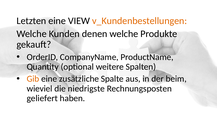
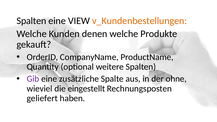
Letzten: Letzten -> Spalten (31, 21)
Gib colour: orange -> purple (33, 79)
beim: beim -> ohne (176, 79)
niedrigste: niedrigste -> eingestellt (86, 89)
